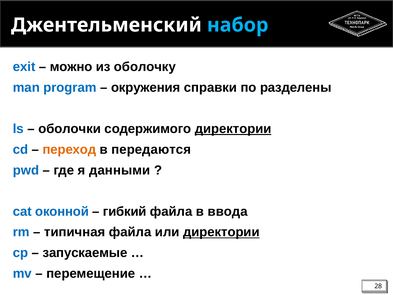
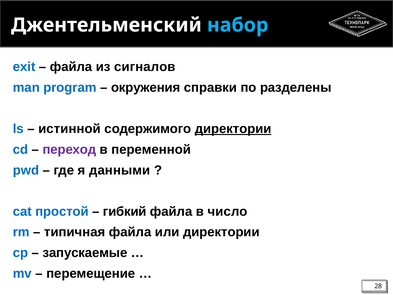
можно: можно -> файла (71, 67)
оболочку: оболочку -> сигналов (145, 67)
оболочки: оболочки -> истинной (70, 129)
переход colour: orange -> purple (69, 149)
передаются: передаются -> переменной (151, 149)
оконной: оконной -> простой (62, 211)
ввода: ввода -> число (228, 211)
директории underline: present -> none (221, 232)
